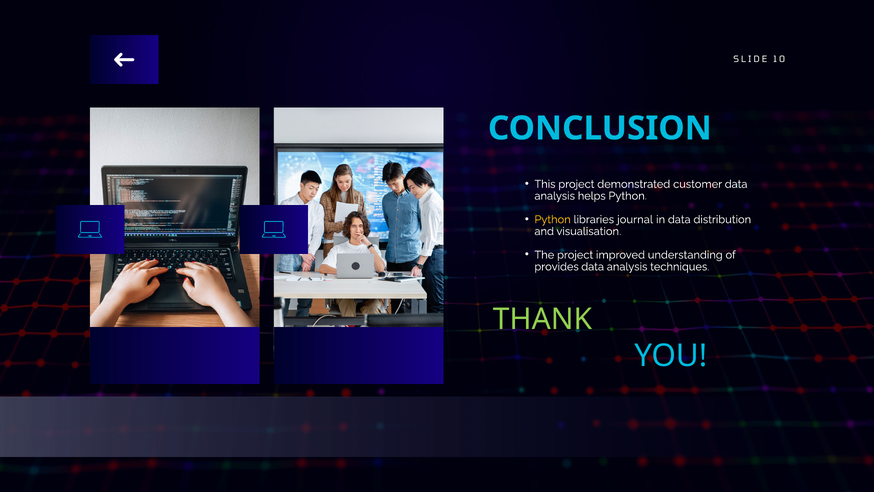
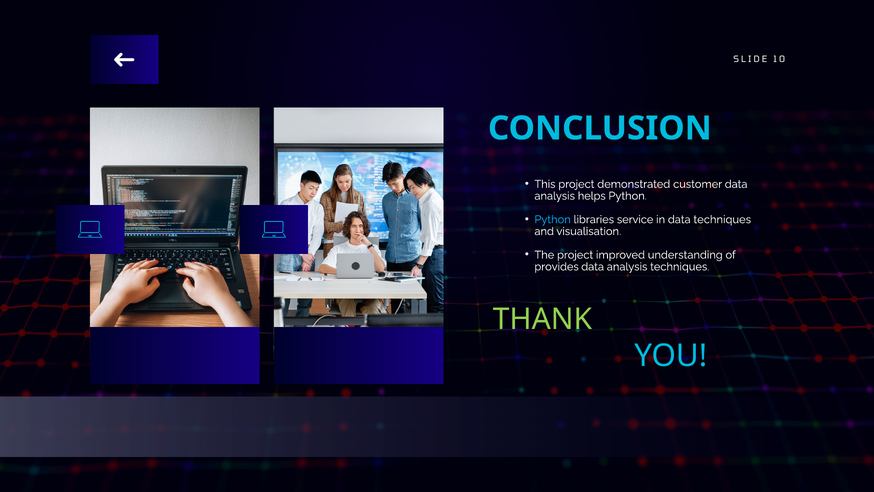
Python colour: yellow -> light blue (553, 219)
journal: journal -> service (635, 219)
data distribution: distribution -> techniques (722, 219)
